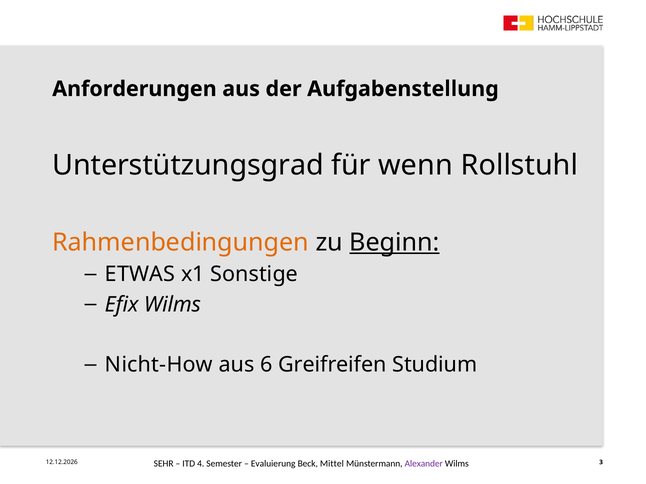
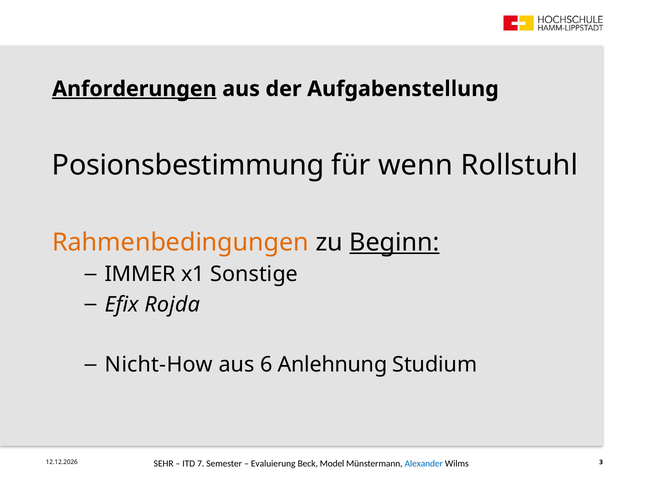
Anforderungen underline: none -> present (134, 89)
Unterstützungsgrad: Unterstützungsgrad -> Posionsbestimmung (188, 165)
ETWAS: ETWAS -> IMMER (140, 275)
Efix Wilms: Wilms -> Rojda (172, 305)
Greifreifen: Greifreifen -> Anlehnung (332, 365)
4: 4 -> 7 (201, 464)
Mittel: Mittel -> Model (332, 464)
Alexander colour: purple -> blue (424, 464)
